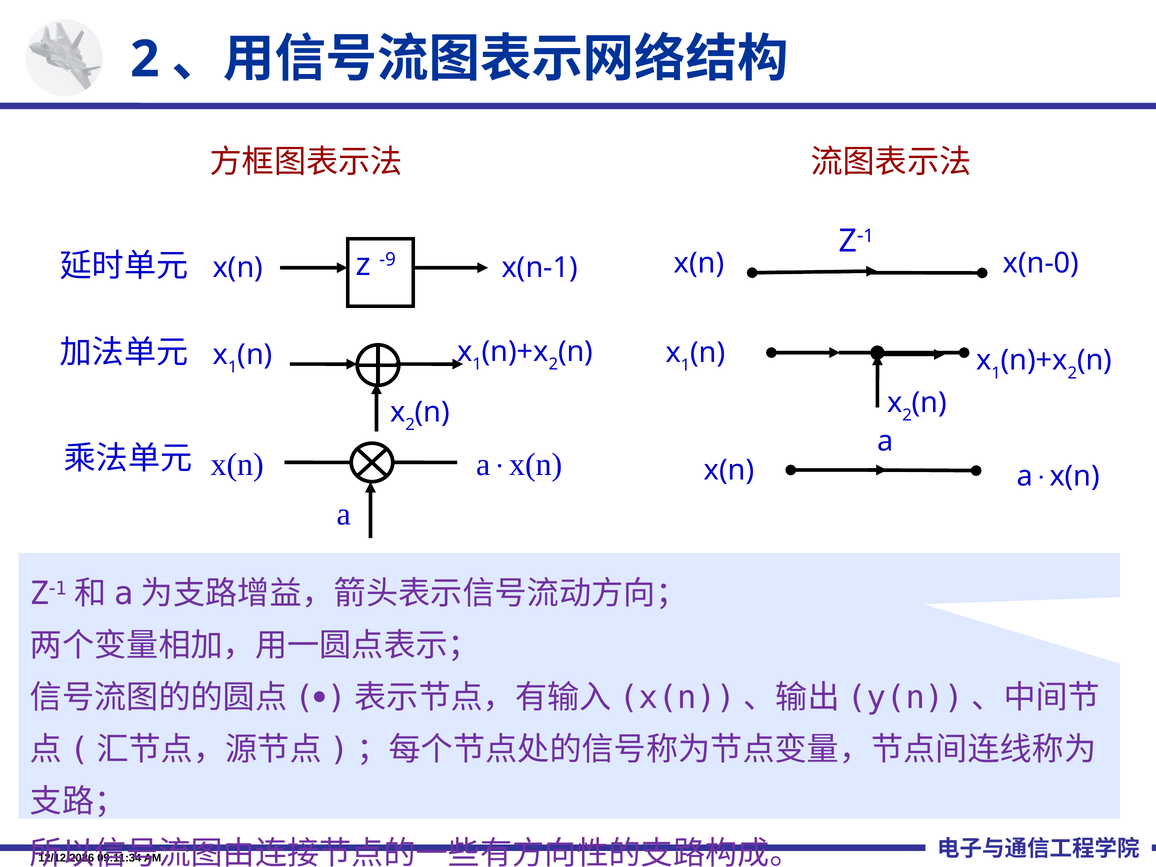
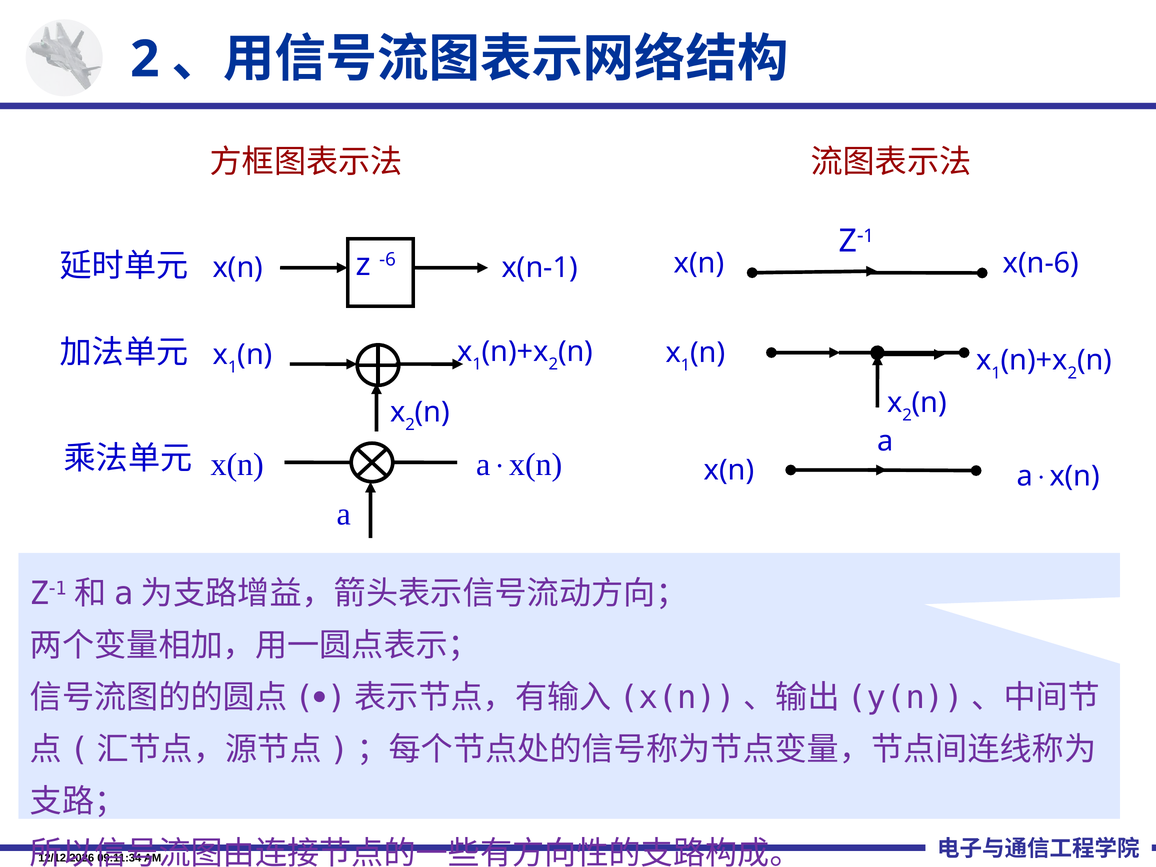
x(n-0: x(n-0 -> x(n-6 (1041, 263)
-9: -9 -> -6 (387, 260)
